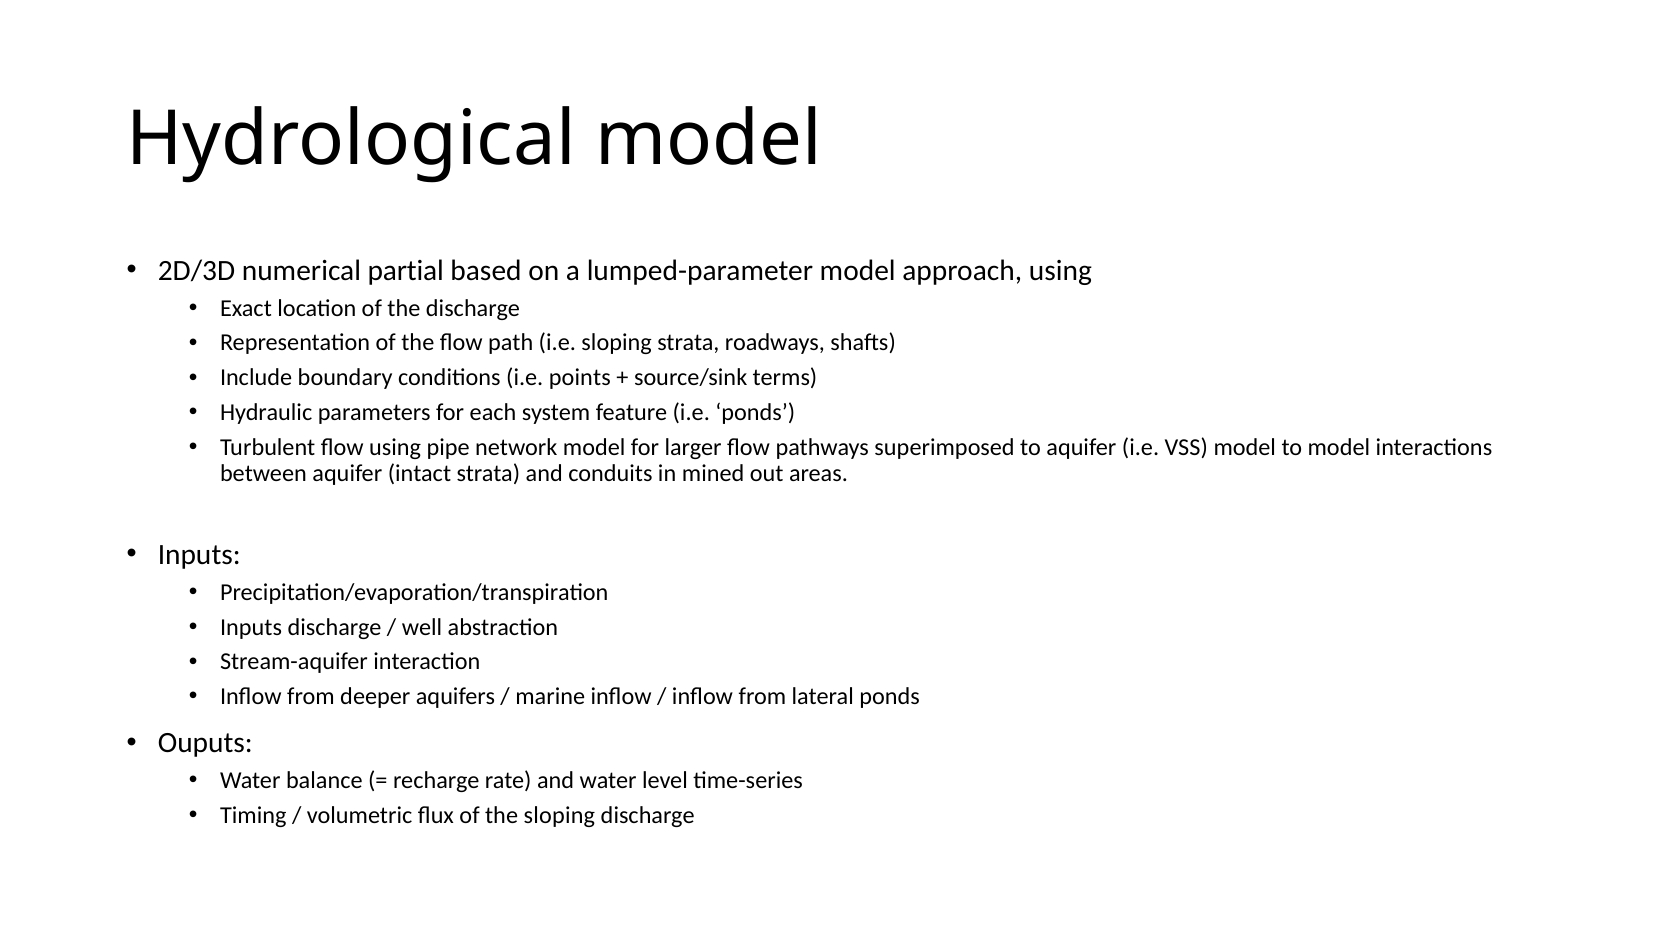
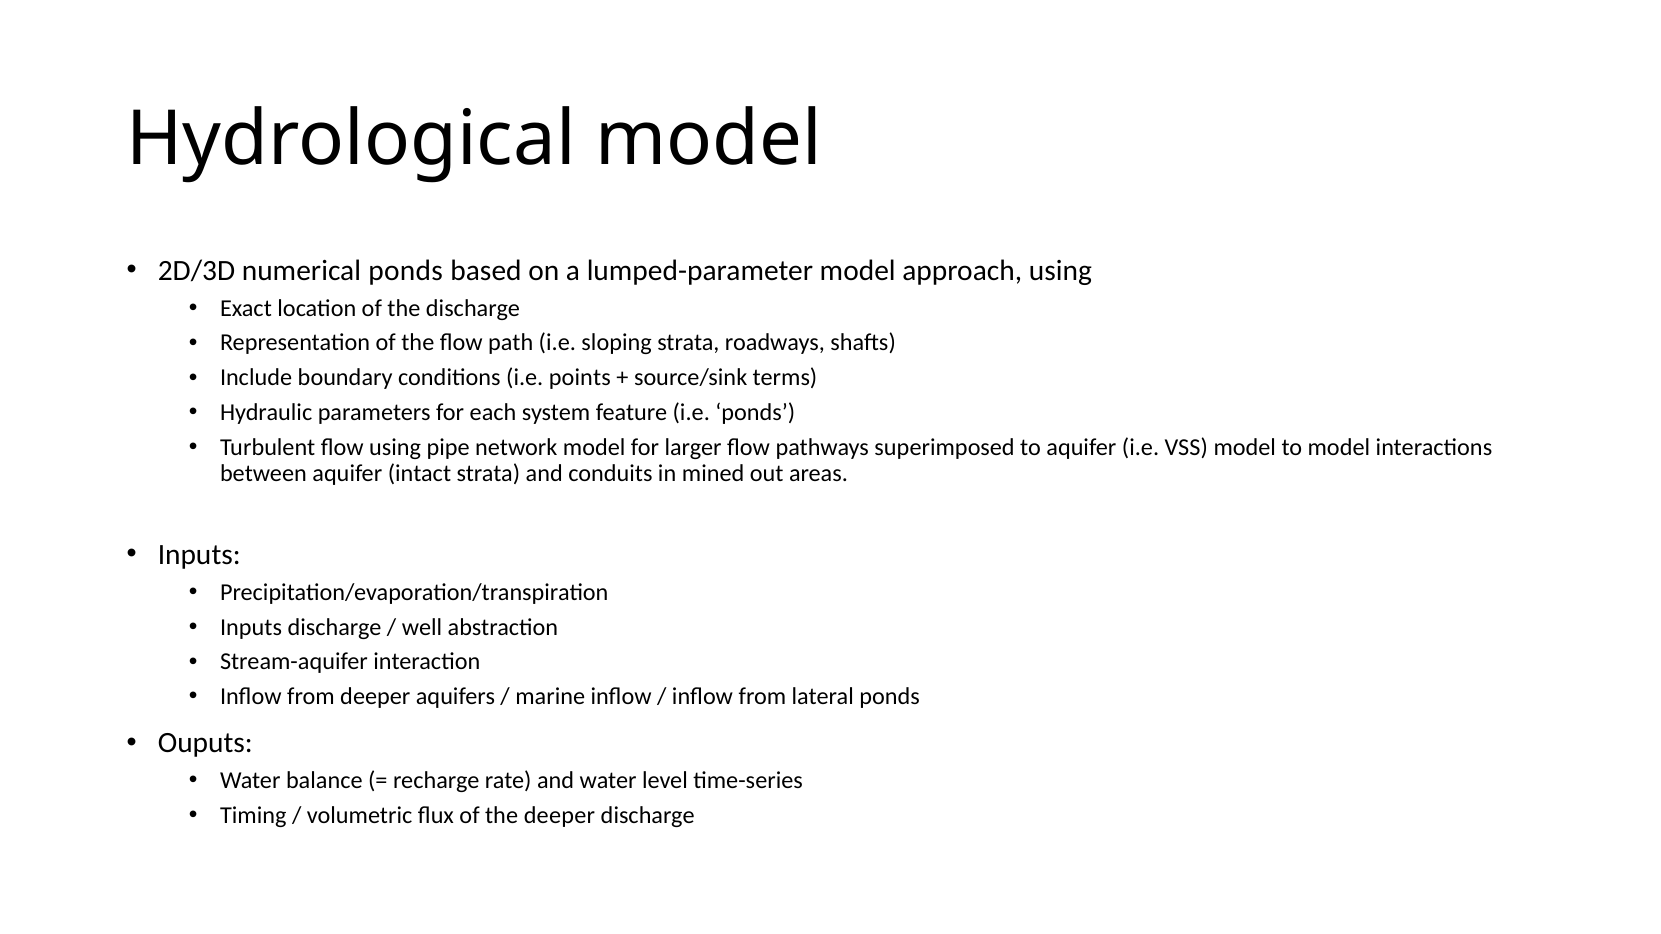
numerical partial: partial -> ponds (406, 271)
the sloping: sloping -> deeper (559, 816)
